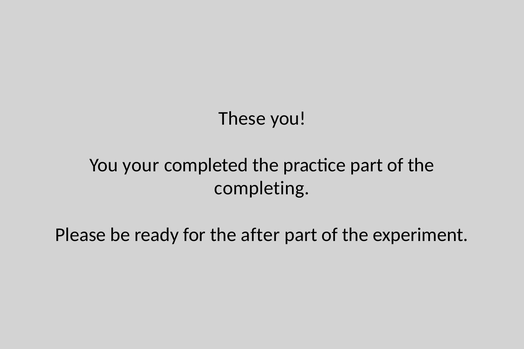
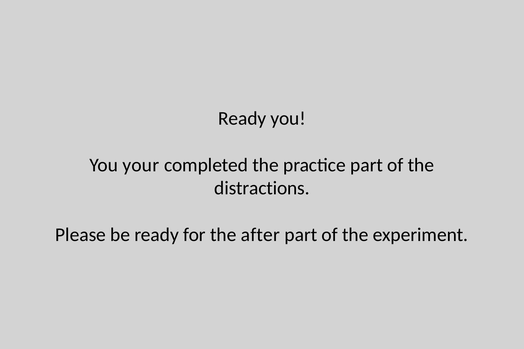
These: These -> Ready (242, 119)
completing: completing -> distractions (262, 188)
